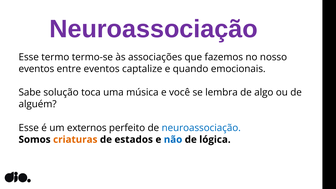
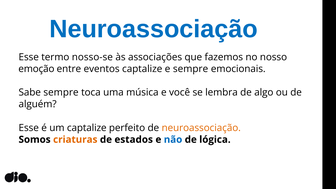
Neuroassociação colour: purple -> blue (154, 29)
termo-se: termo-se -> nosso-se (92, 57)
eventos: eventos -> emoção (36, 69)
e quando: quando -> sempre (191, 69)
Sabe solução: solução -> sempre (61, 92)
um externos: externos -> captalize (87, 128)
neuroassociação colour: blue -> orange (201, 128)
